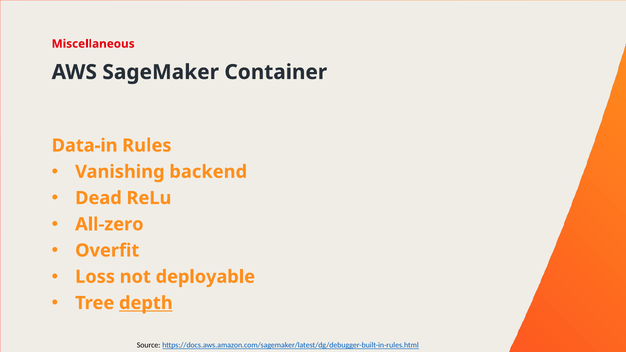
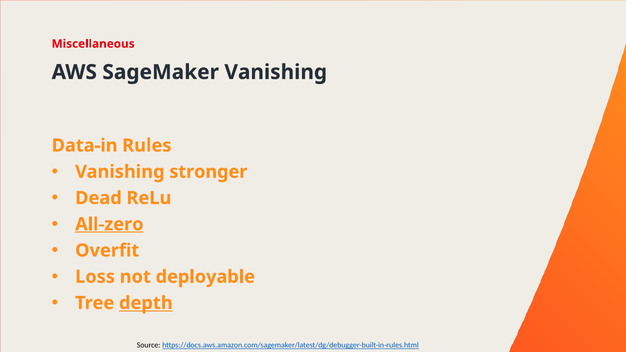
SageMaker Container: Container -> Vanishing (276, 72)
backend: backend -> stronger (208, 172)
All-zero underline: none -> present (109, 224)
